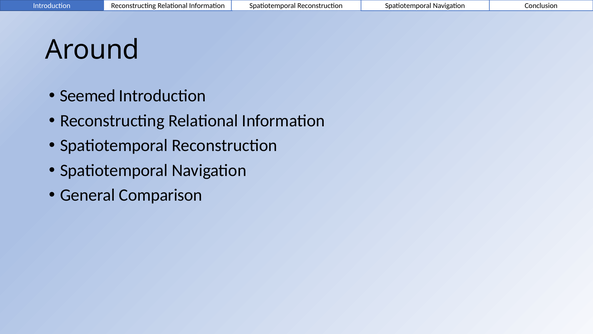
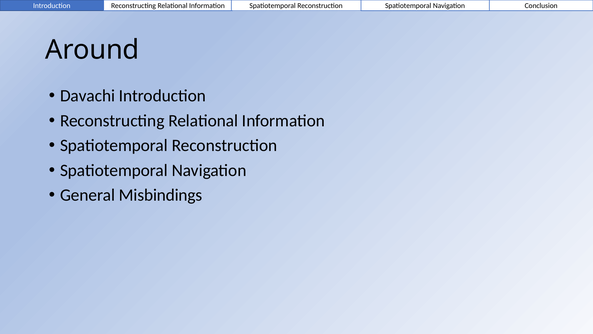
Seemed: Seemed -> Davachi (88, 96)
Comparison: Comparison -> Misbindings (161, 195)
